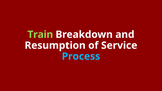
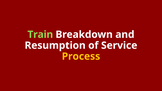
Process colour: light blue -> yellow (81, 56)
